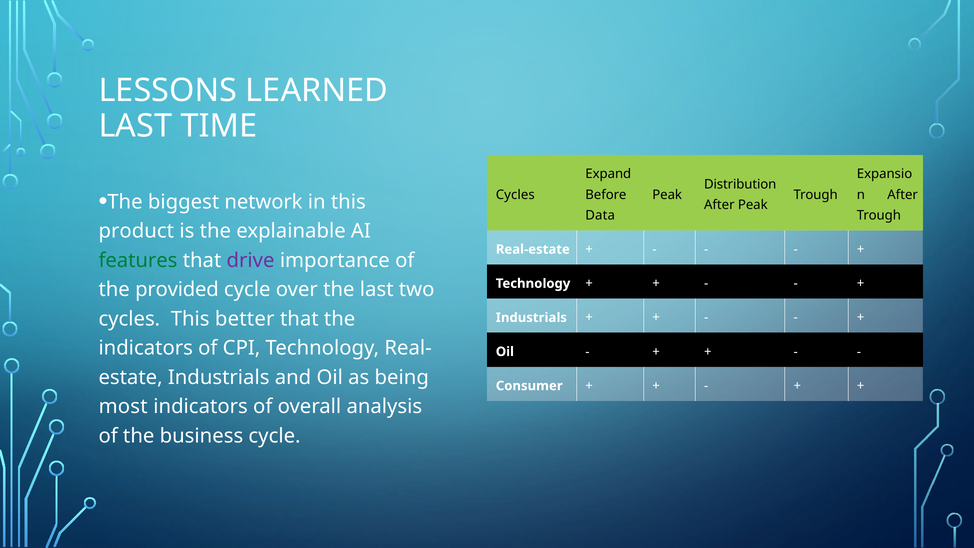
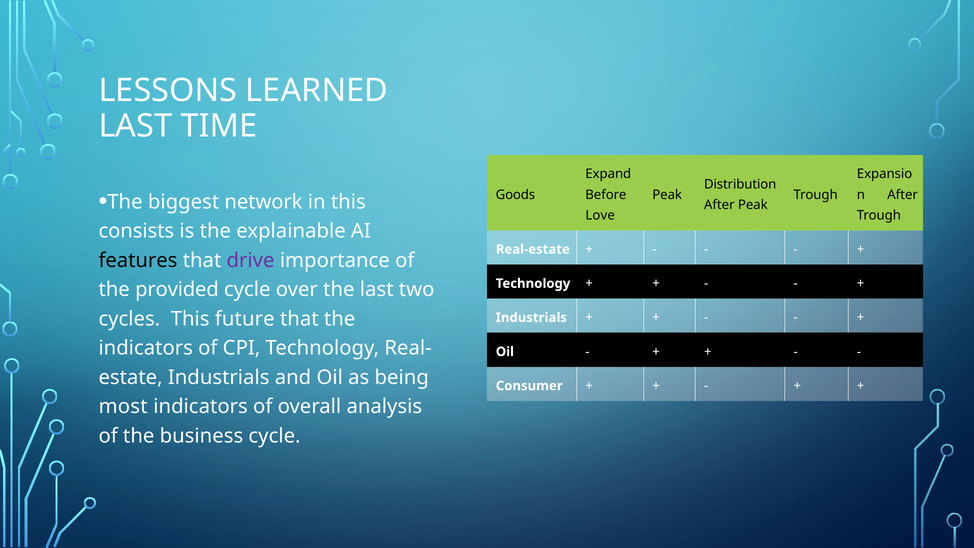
Cycles: Cycles -> Goods (515, 195)
Data: Data -> Love (600, 215)
product: product -> consists (136, 231)
features colour: green -> black (138, 260)
better: better -> future (245, 319)
